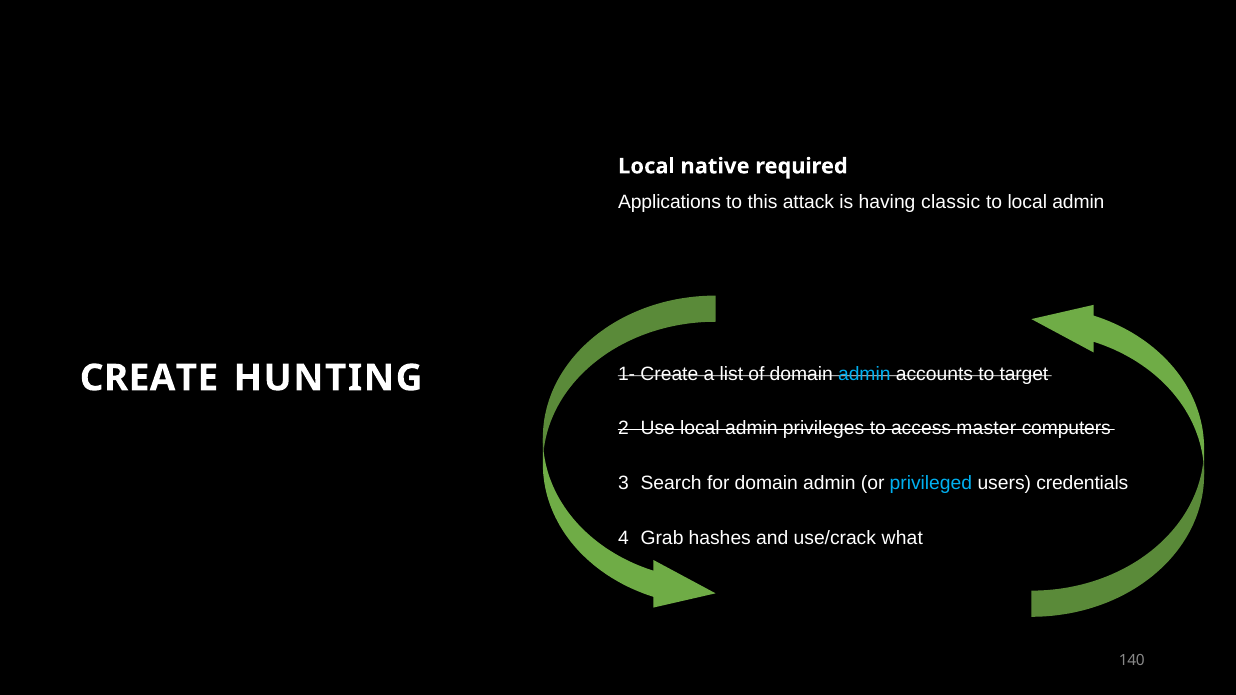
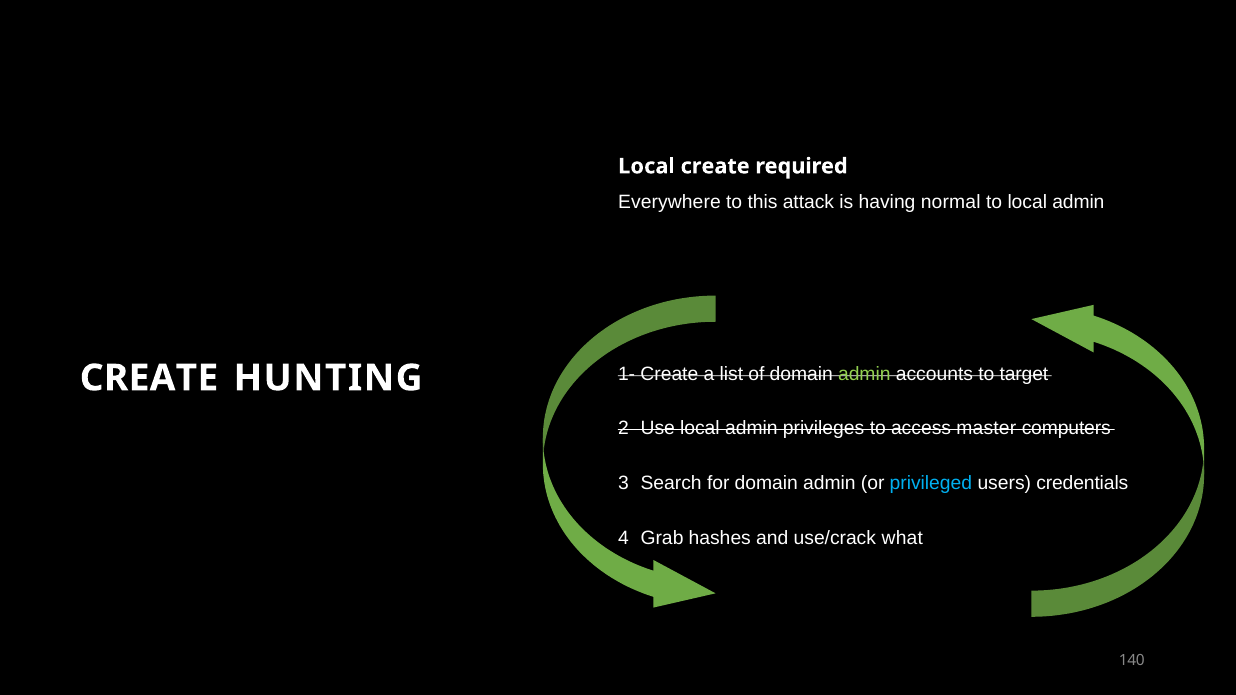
Local native: native -> create (715, 166)
Applications: Applications -> Everywhere (669, 202)
classic: classic -> normal (951, 202)
admin colour: light blue -> light green (864, 374)
